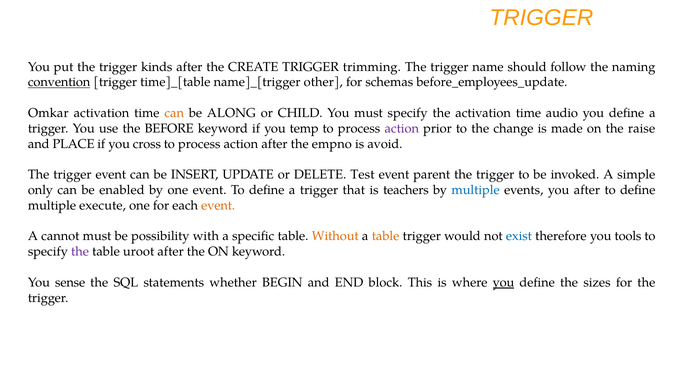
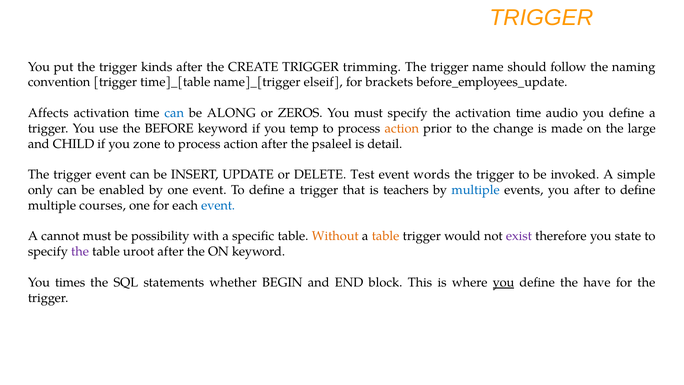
convention underline: present -> none (59, 82)
other: other -> elseif (323, 82)
schemas: schemas -> brackets (389, 82)
Omkar: Omkar -> Affects (48, 113)
can colour: orange -> blue (174, 113)
CHILD: CHILD -> ZEROS (300, 113)
action colour: purple -> orange (402, 128)
raise: raise -> large (642, 128)
PLACE: PLACE -> CHILD (73, 144)
cross: cross -> zone (147, 144)
empno: empno -> psaleel (332, 144)
avoid: avoid -> detail (385, 144)
parent: parent -> words (432, 175)
execute: execute -> courses (103, 205)
event colour: orange -> blue (218, 205)
exist colour: blue -> purple (519, 236)
tools: tools -> state (628, 236)
sense: sense -> times (70, 282)
sizes: sizes -> have (597, 282)
